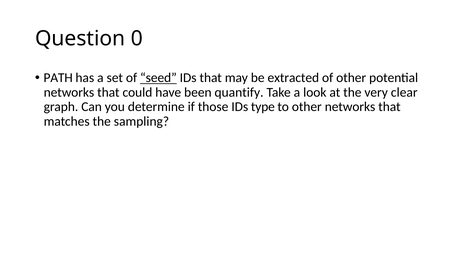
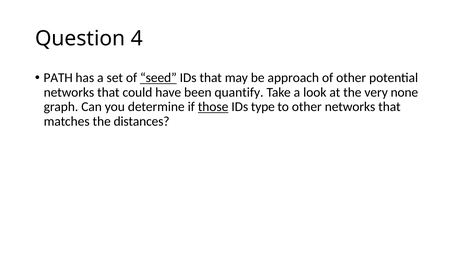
0: 0 -> 4 (137, 39)
extracted: extracted -> approach (293, 78)
clear: clear -> none (404, 92)
those underline: none -> present (213, 107)
sampling: sampling -> distances (142, 121)
